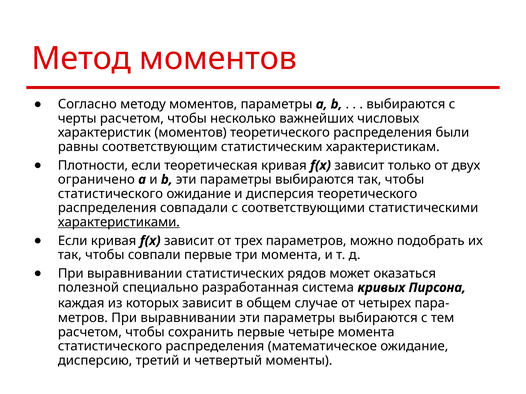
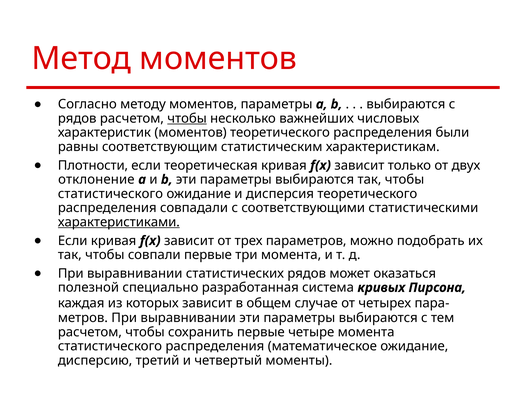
черты: черты -> рядов (77, 119)
чтобы underline: none -> present (187, 119)
ограничено: ограничено -> отклонение (96, 180)
